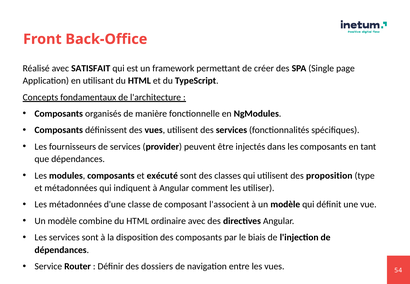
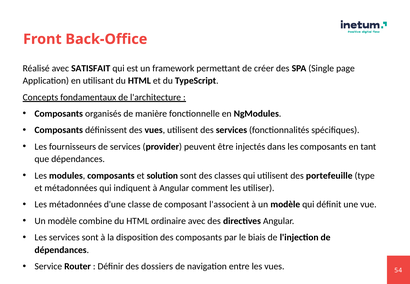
exécuté: exécuté -> solution (162, 175)
proposition: proposition -> portefeuille (329, 175)
